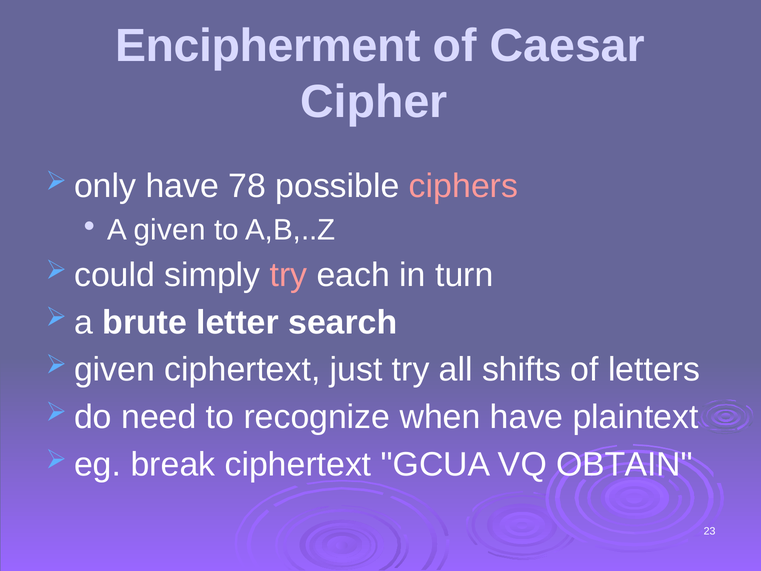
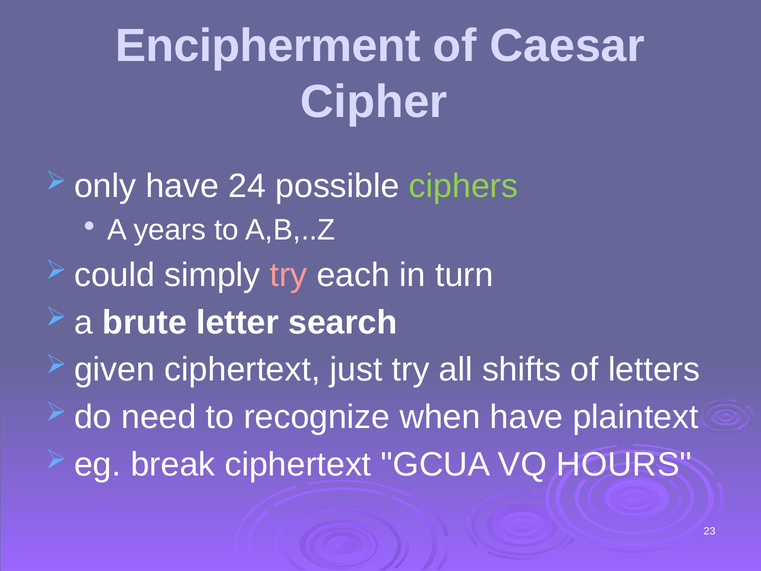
78: 78 -> 24 (247, 186)
ciphers colour: pink -> light green (464, 186)
A given: given -> years (170, 230)
OBTAIN: OBTAIN -> HOURS (624, 464)
